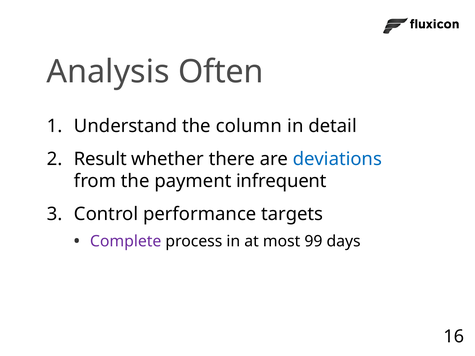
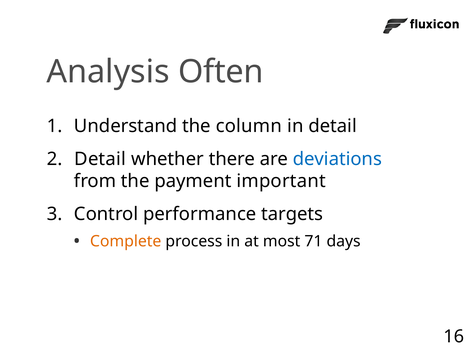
Result: Result -> Detail (100, 159)
infrequent: infrequent -> important (281, 181)
Complete colour: purple -> orange (126, 242)
99: 99 -> 71 (313, 242)
